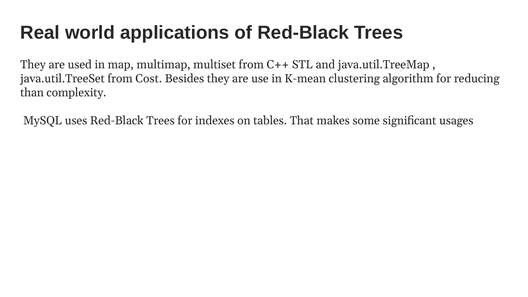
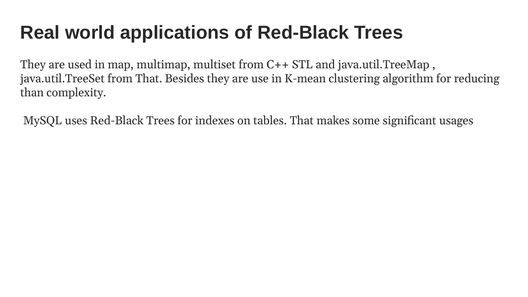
from Cost: Cost -> That (149, 79)
